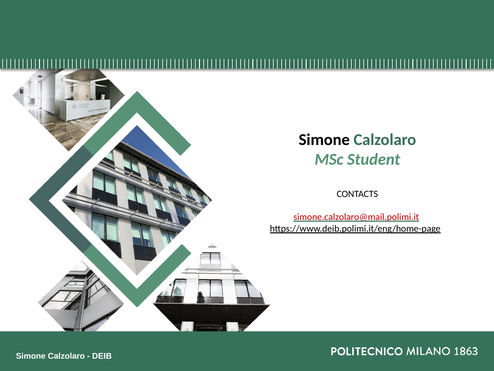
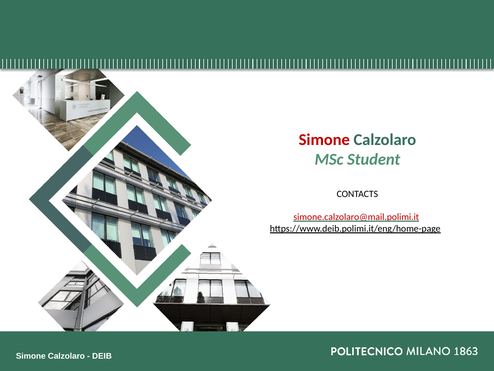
Simone colour: black -> red (324, 139)
